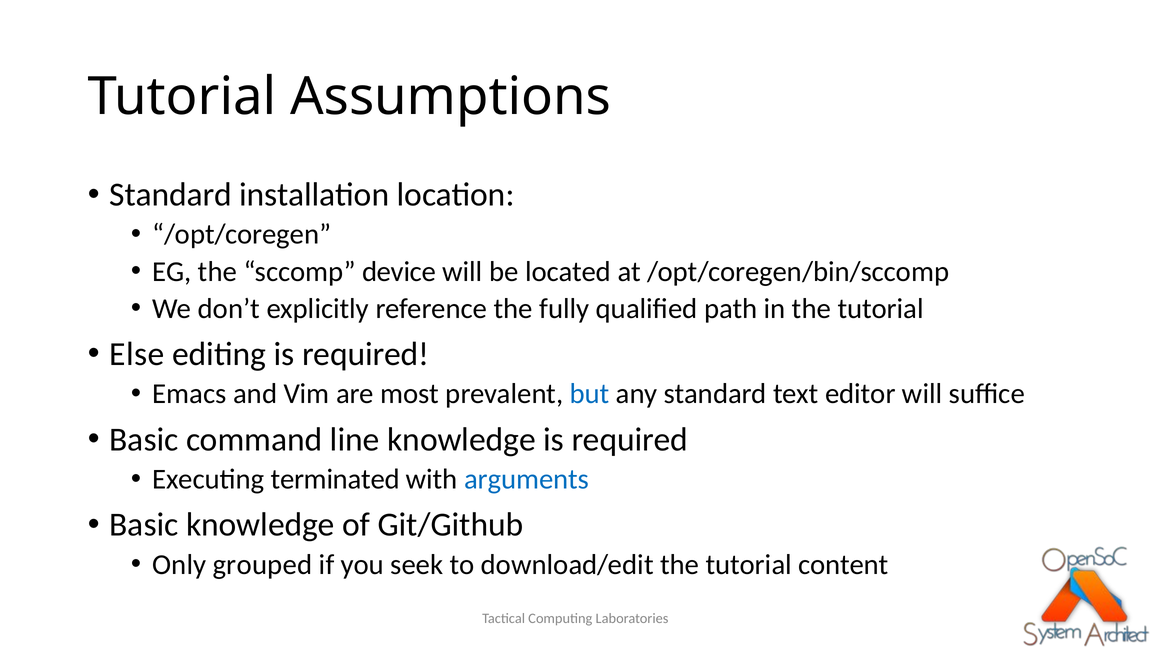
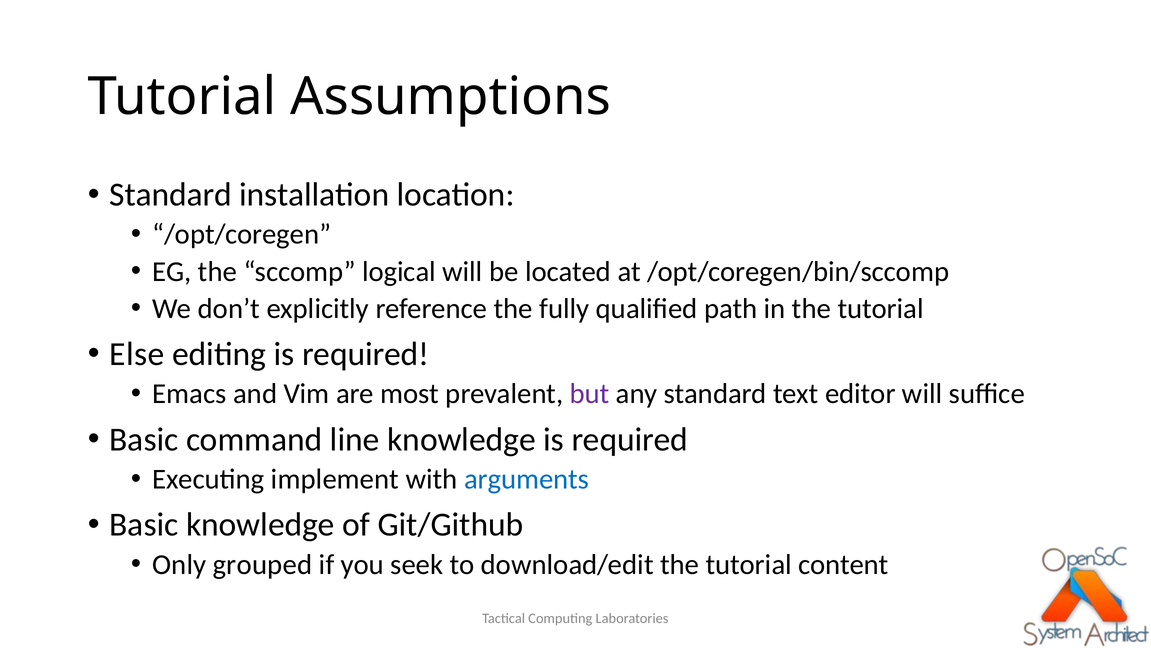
device: device -> logical (399, 271)
but colour: blue -> purple (590, 394)
terminated: terminated -> implement (335, 479)
